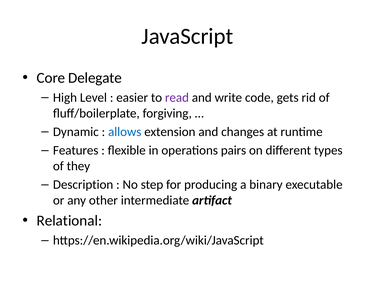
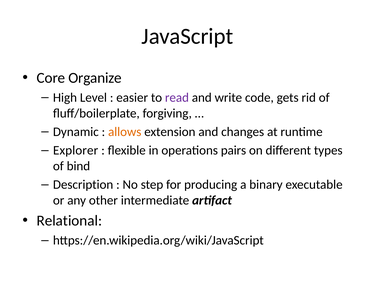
Delegate: Delegate -> Organize (95, 78)
allows colour: blue -> orange (125, 131)
Features: Features -> Explorer (76, 150)
they: they -> bind (78, 166)
